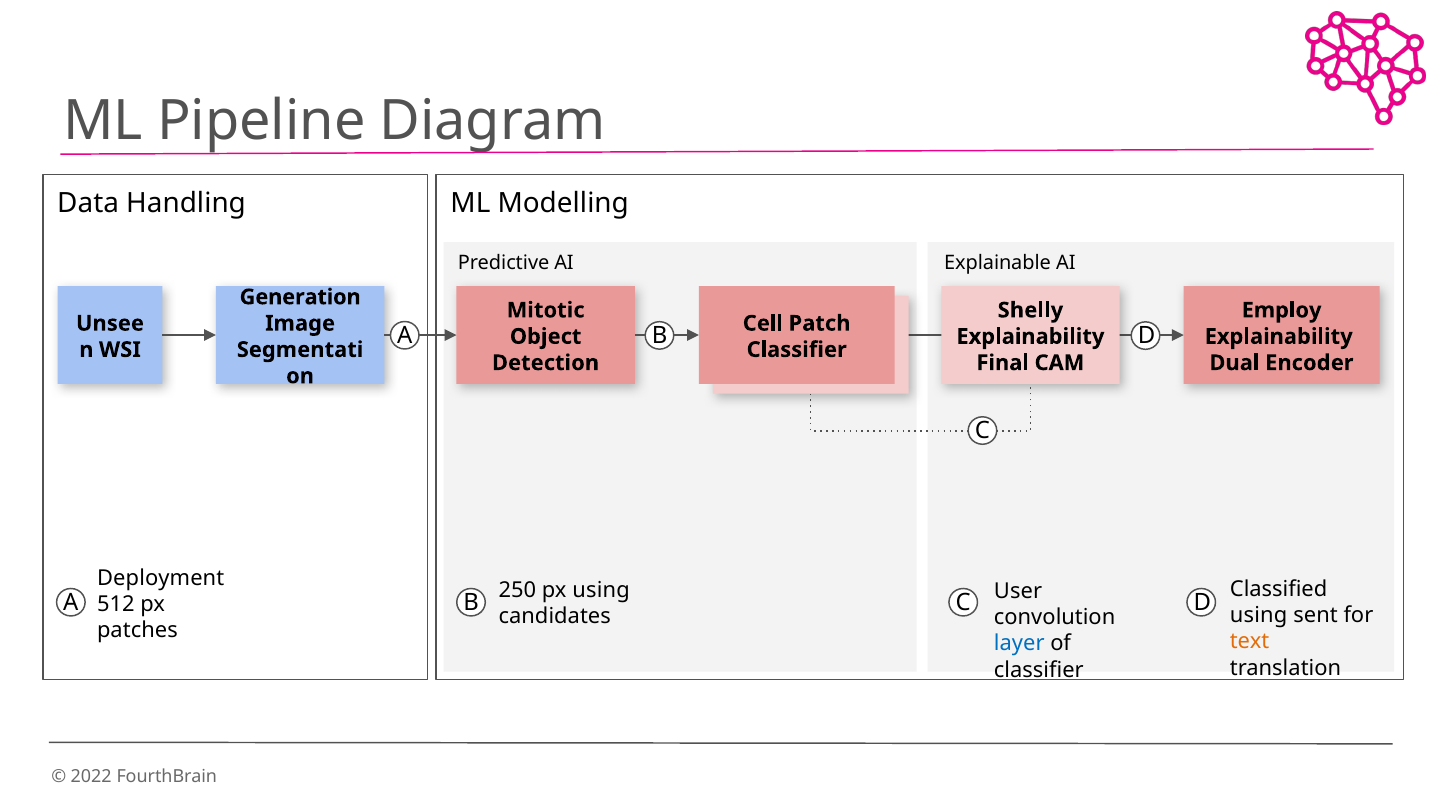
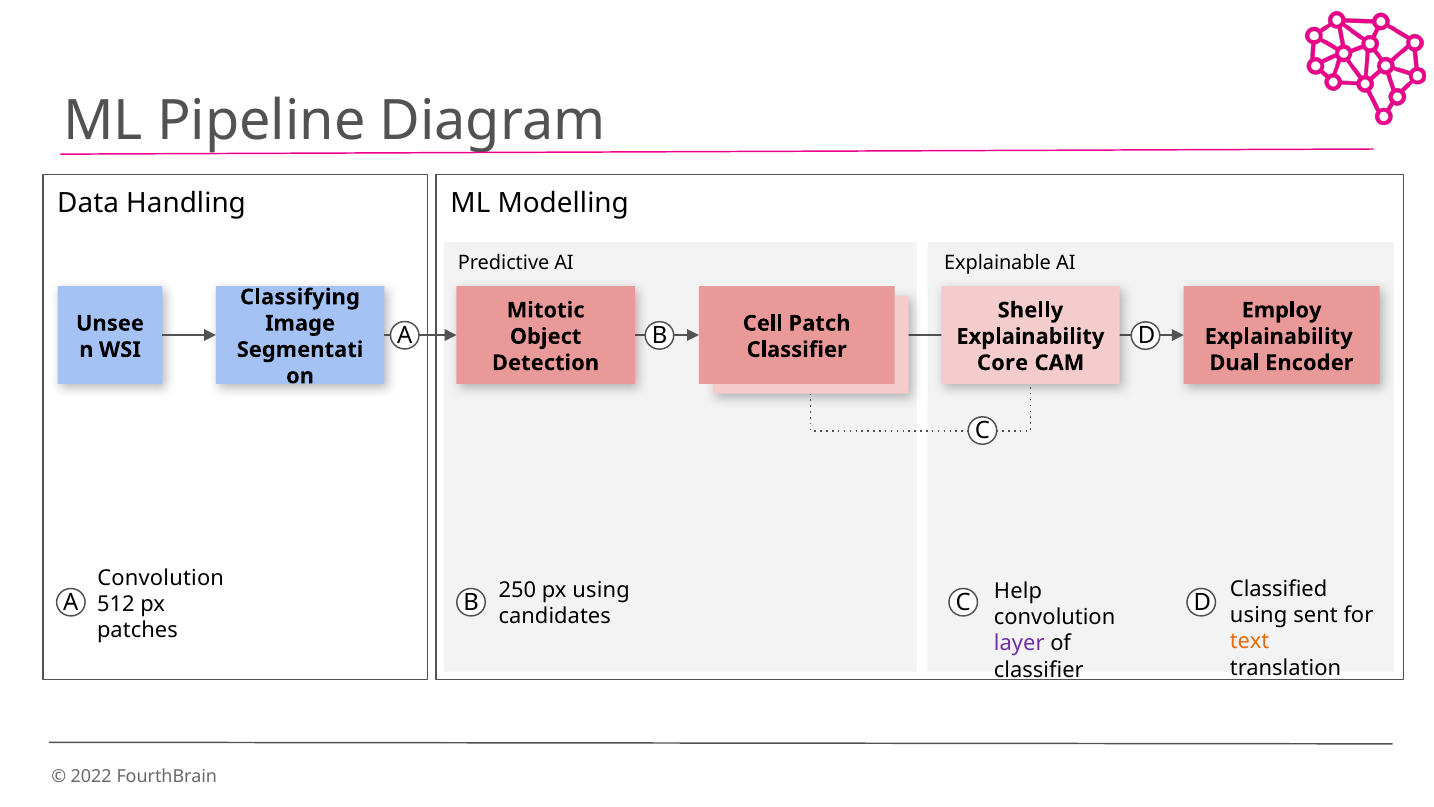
Generation: Generation -> Classifying (300, 297)
Final: Final -> Core (1003, 363)
Deployment: Deployment -> Convolution (161, 578)
User: User -> Help (1018, 591)
layer colour: blue -> purple (1019, 643)
